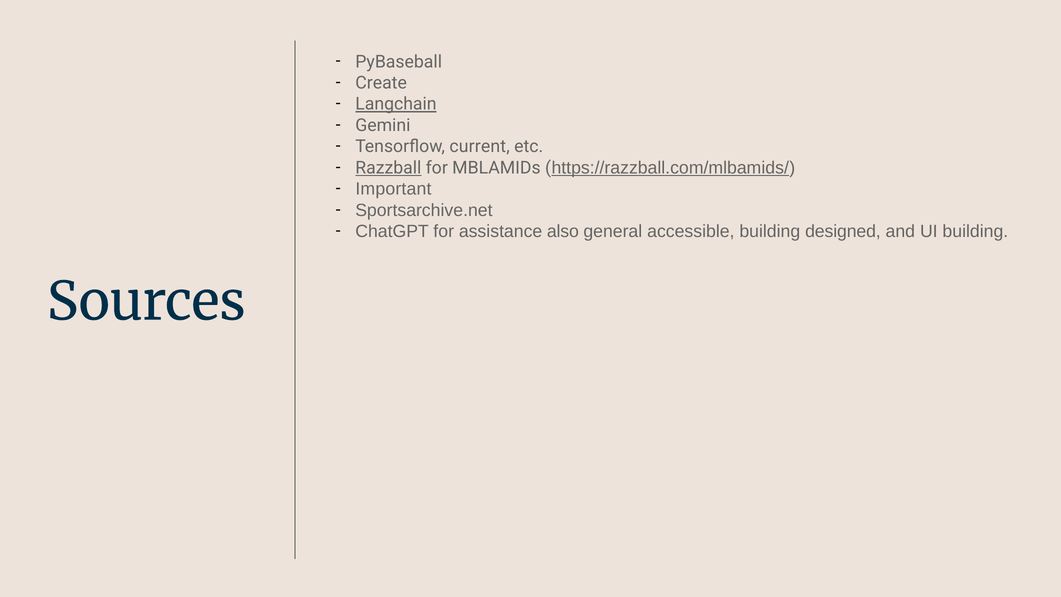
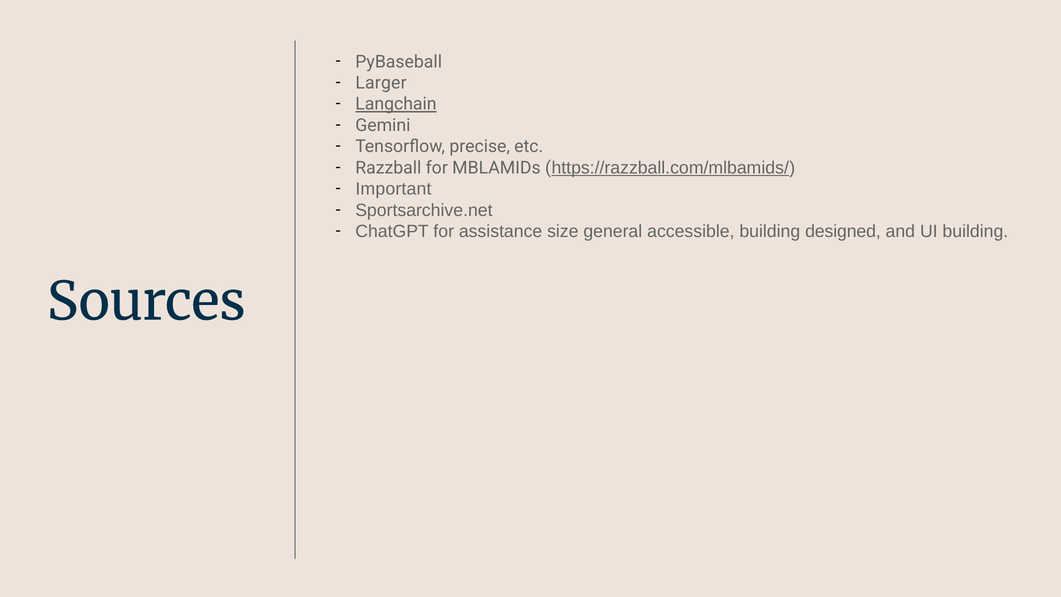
Create: Create -> Larger (381, 83)
current: current -> precise (480, 147)
Razzball underline: present -> none (388, 168)
also: also -> size (563, 231)
